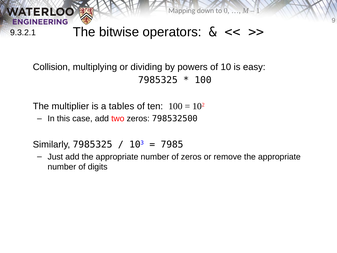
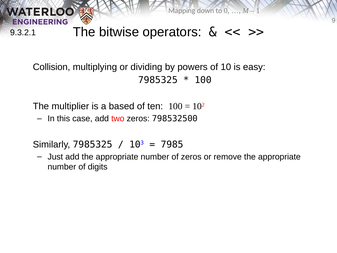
tables: tables -> based (122, 106)
